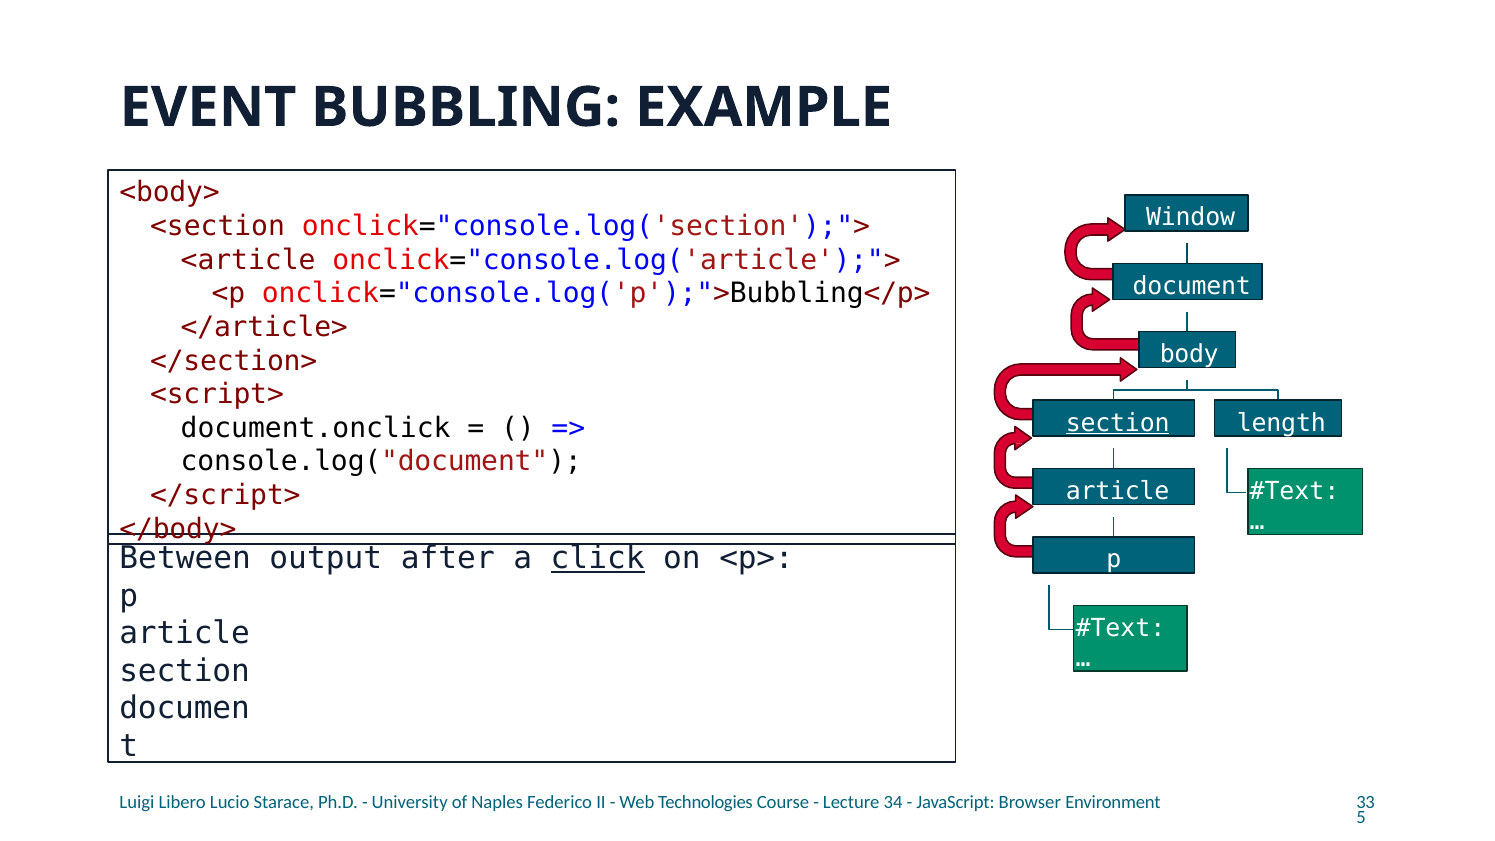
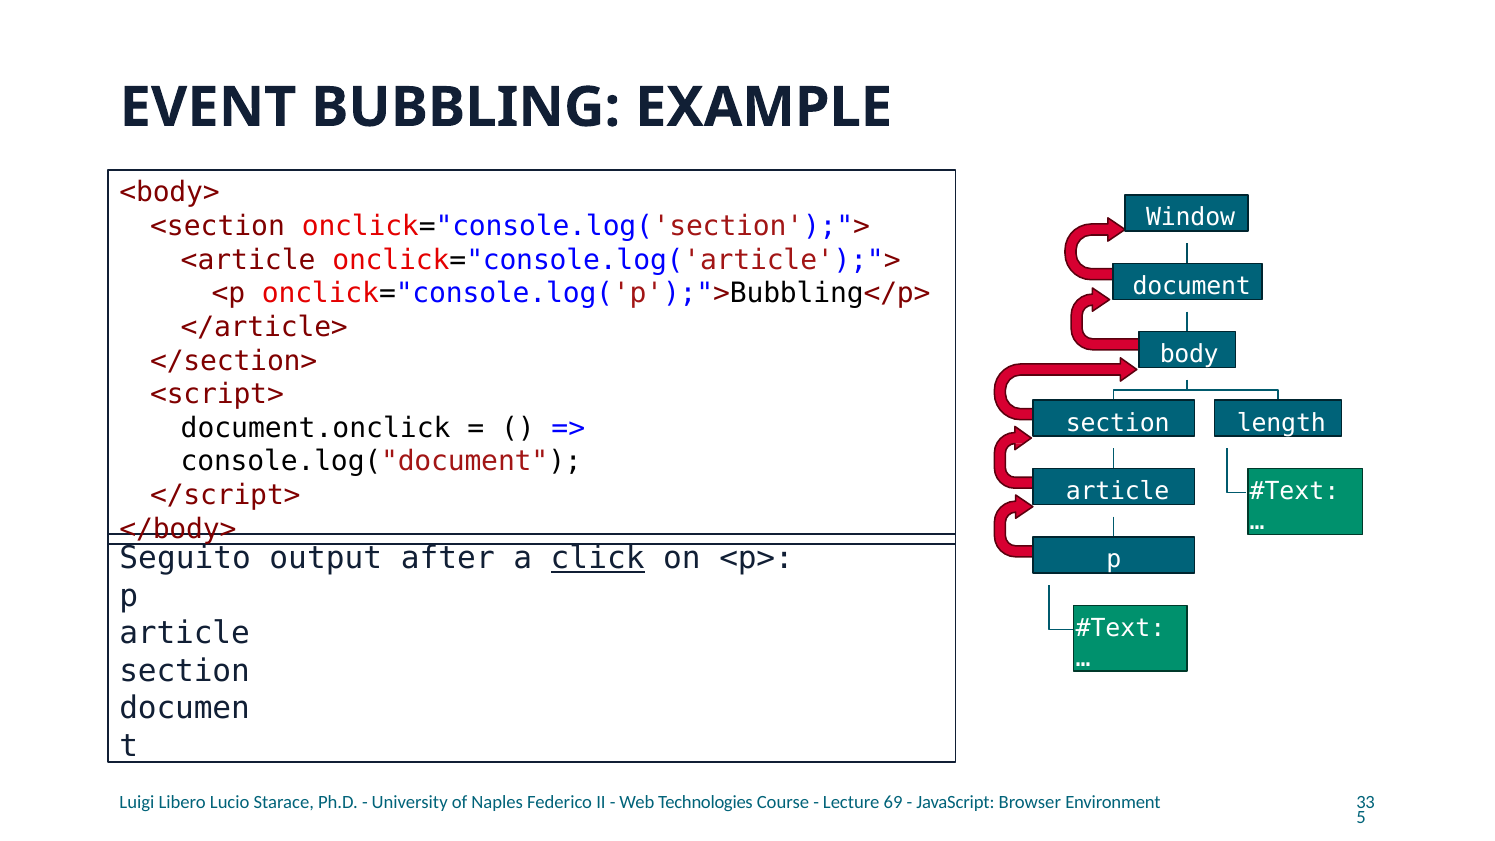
section underline: present -> none (1118, 423)
Between: Between -> Seguito (185, 559)
34: 34 -> 69 (893, 802)
